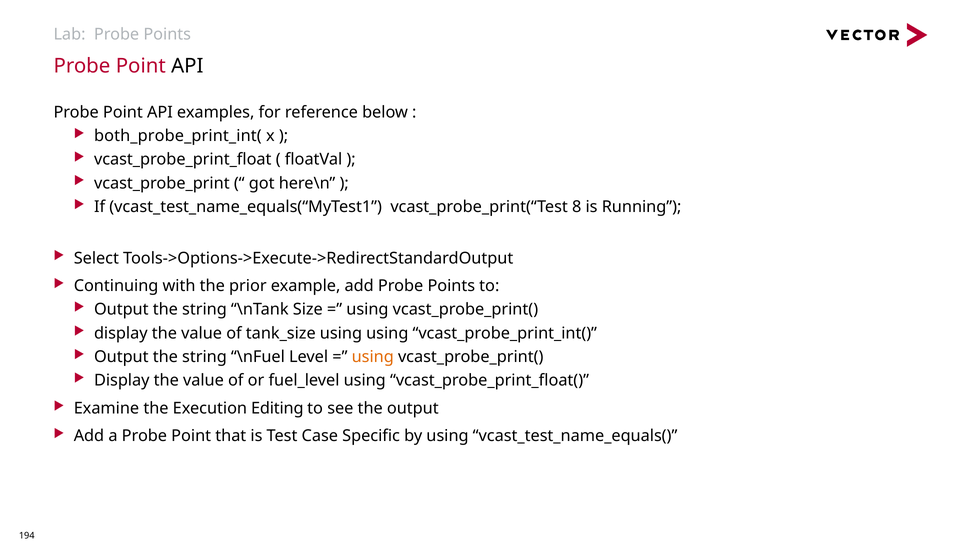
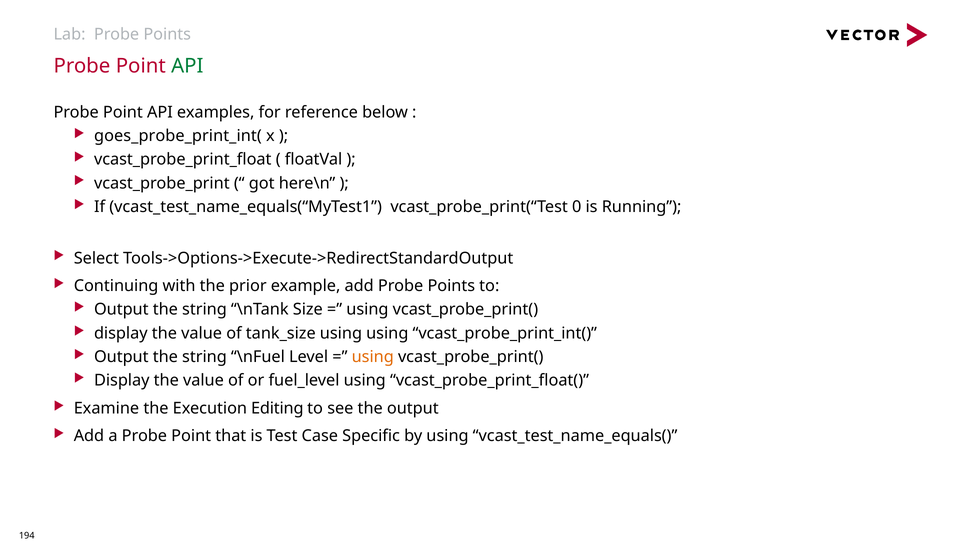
API colour: black -> green (187, 66)
both_probe_print_int(: both_probe_print_int( -> goes_probe_print_int( (178, 136)
8: 8 -> 0 (577, 207)
